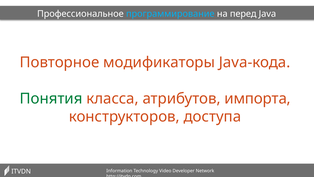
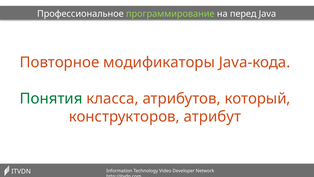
программирование colour: light blue -> light green (170, 14)
импорта: импорта -> который (258, 98)
доступа: доступа -> атрибут (212, 116)
